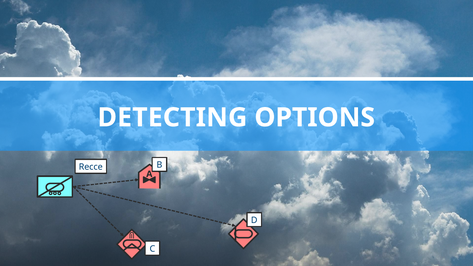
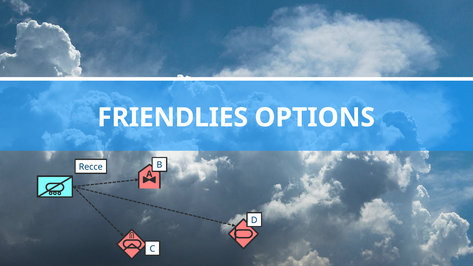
DETECTING: DETECTING -> FRIENDLIES (173, 118)
